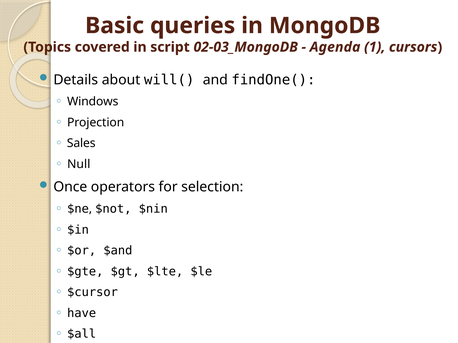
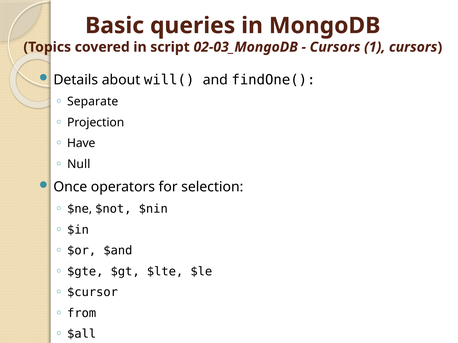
Agenda: Agenda -> Cursors (335, 47)
Windows: Windows -> Separate (93, 102)
Sales: Sales -> Have (81, 143)
have: have -> from (82, 314)
